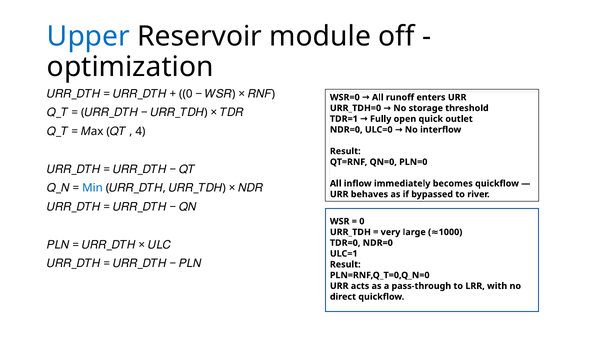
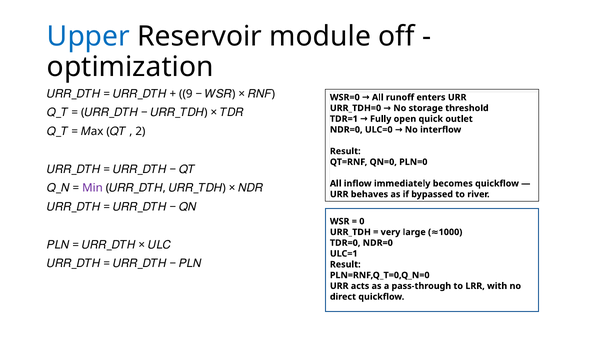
0: 0 -> 9 (186, 94)
4: 4 -> 2 (140, 132)
Min colour: blue -> purple (93, 188)
